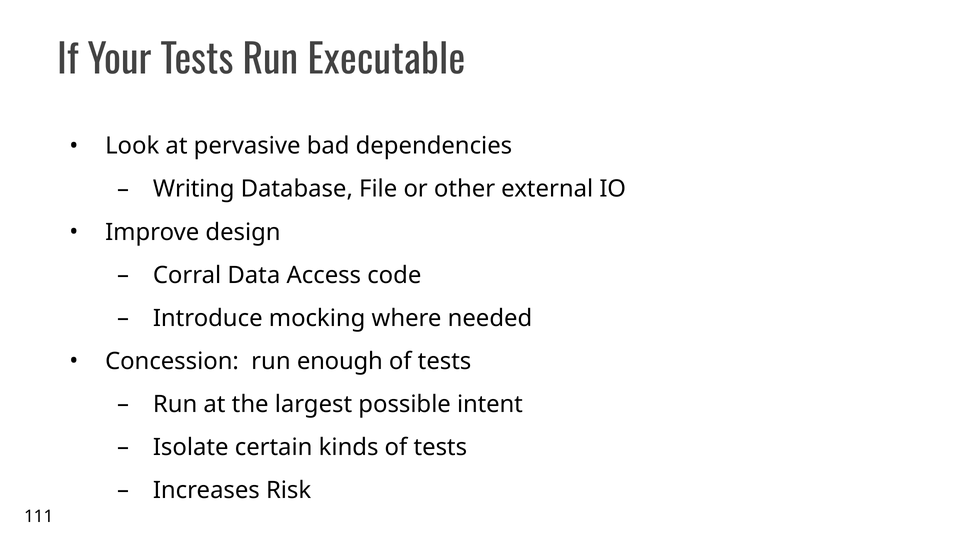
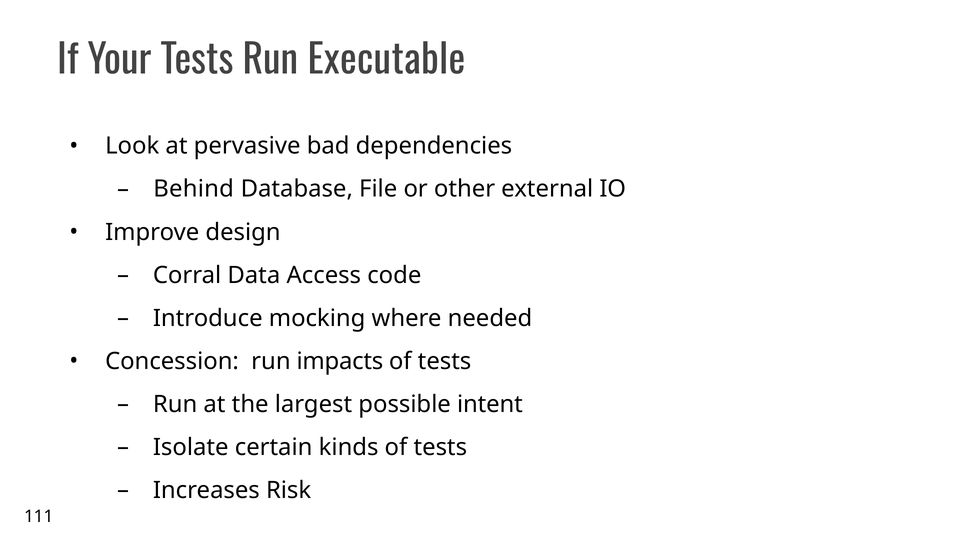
Writing: Writing -> Behind (194, 189)
enough: enough -> impacts (340, 361)
